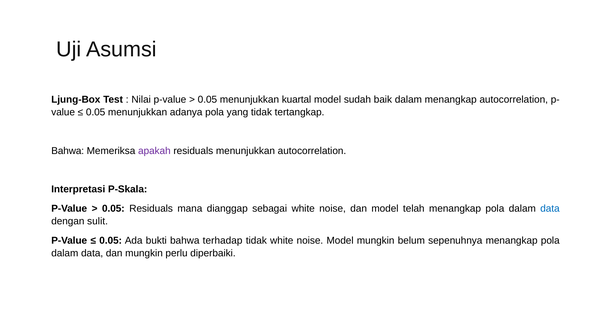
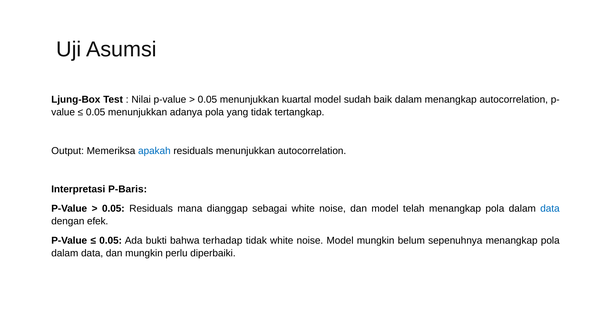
Bahwa: Bahwa -> Output (68, 151)
apakah colour: purple -> blue (154, 151)
P-Skala: P-Skala -> P-Baris (128, 189)
sulit: sulit -> efek (98, 221)
